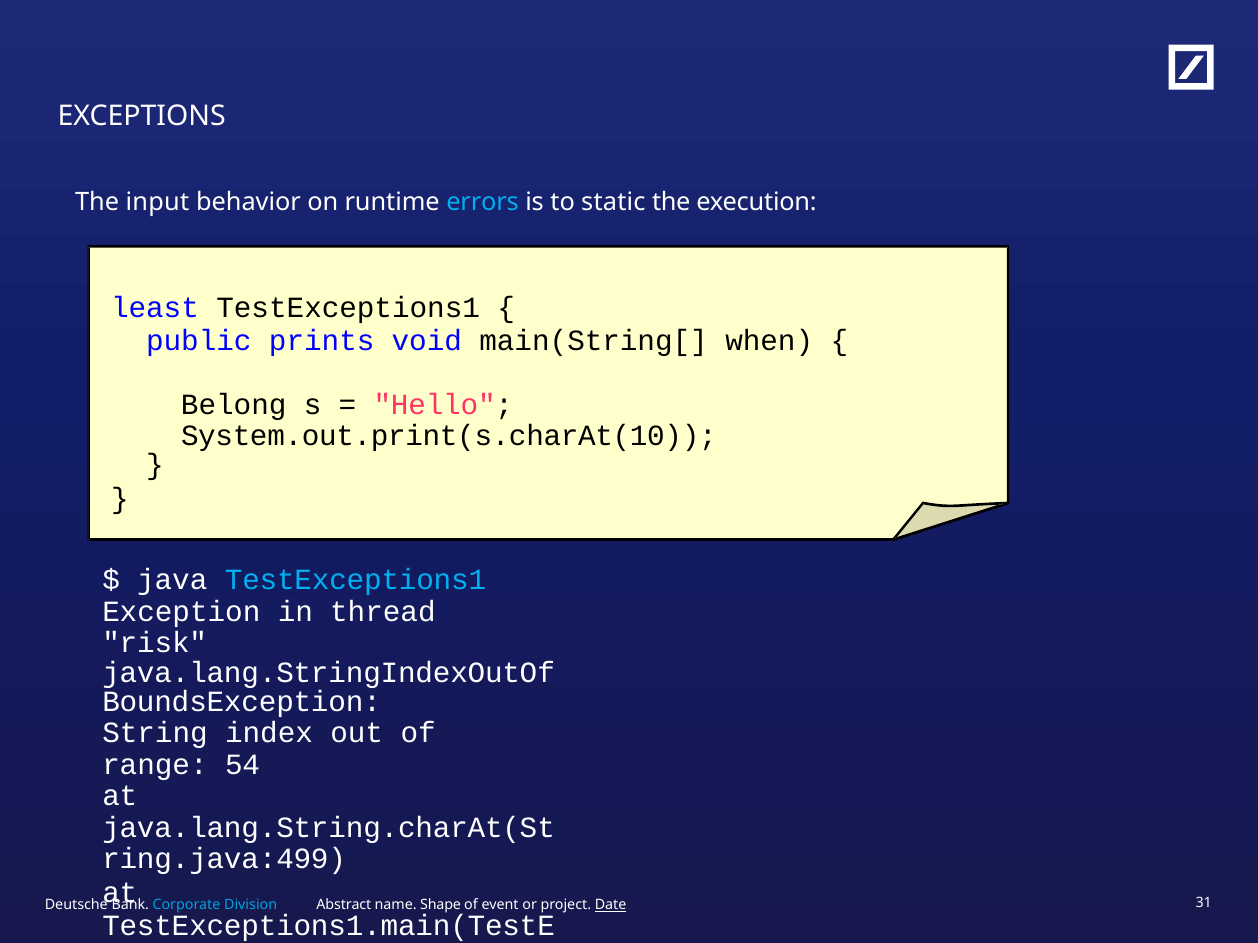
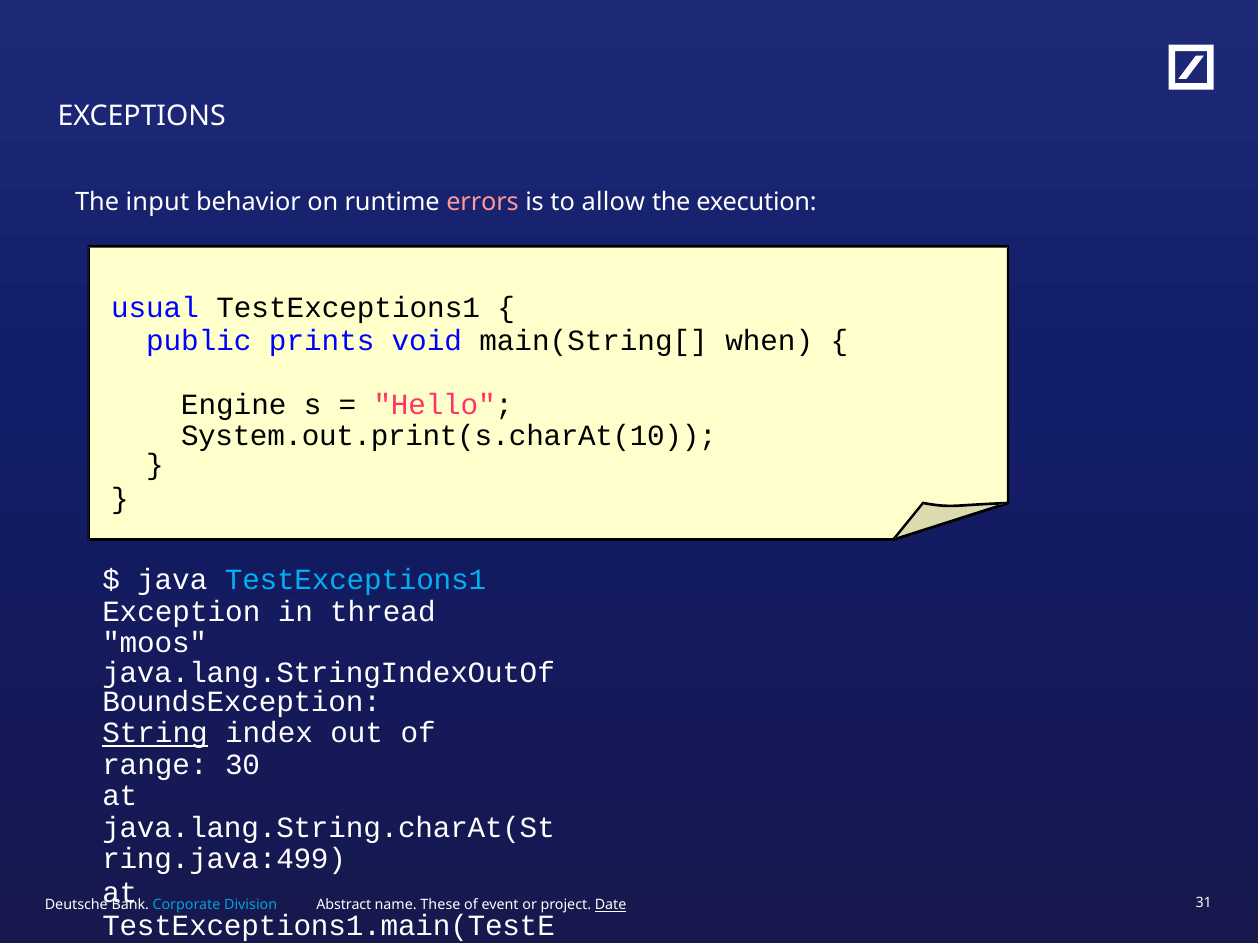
errors colour: light blue -> pink (483, 202)
static: static -> allow (613, 202)
least: least -> usual (155, 308)
Belong: Belong -> Engine (234, 405)
risk: risk -> moos (155, 644)
String underline: none -> present (155, 734)
54: 54 -> 30 (243, 765)
Shape: Shape -> These (440, 905)
